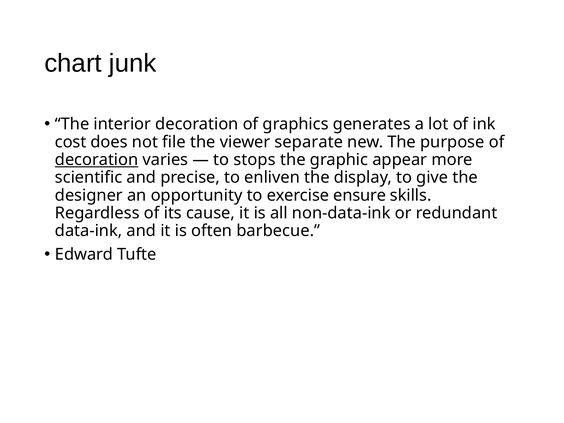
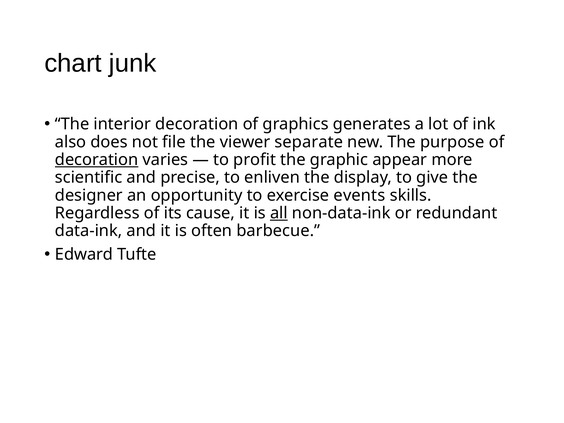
cost: cost -> also (71, 142)
stops: stops -> profit (255, 160)
ensure: ensure -> events (359, 195)
all underline: none -> present (279, 213)
